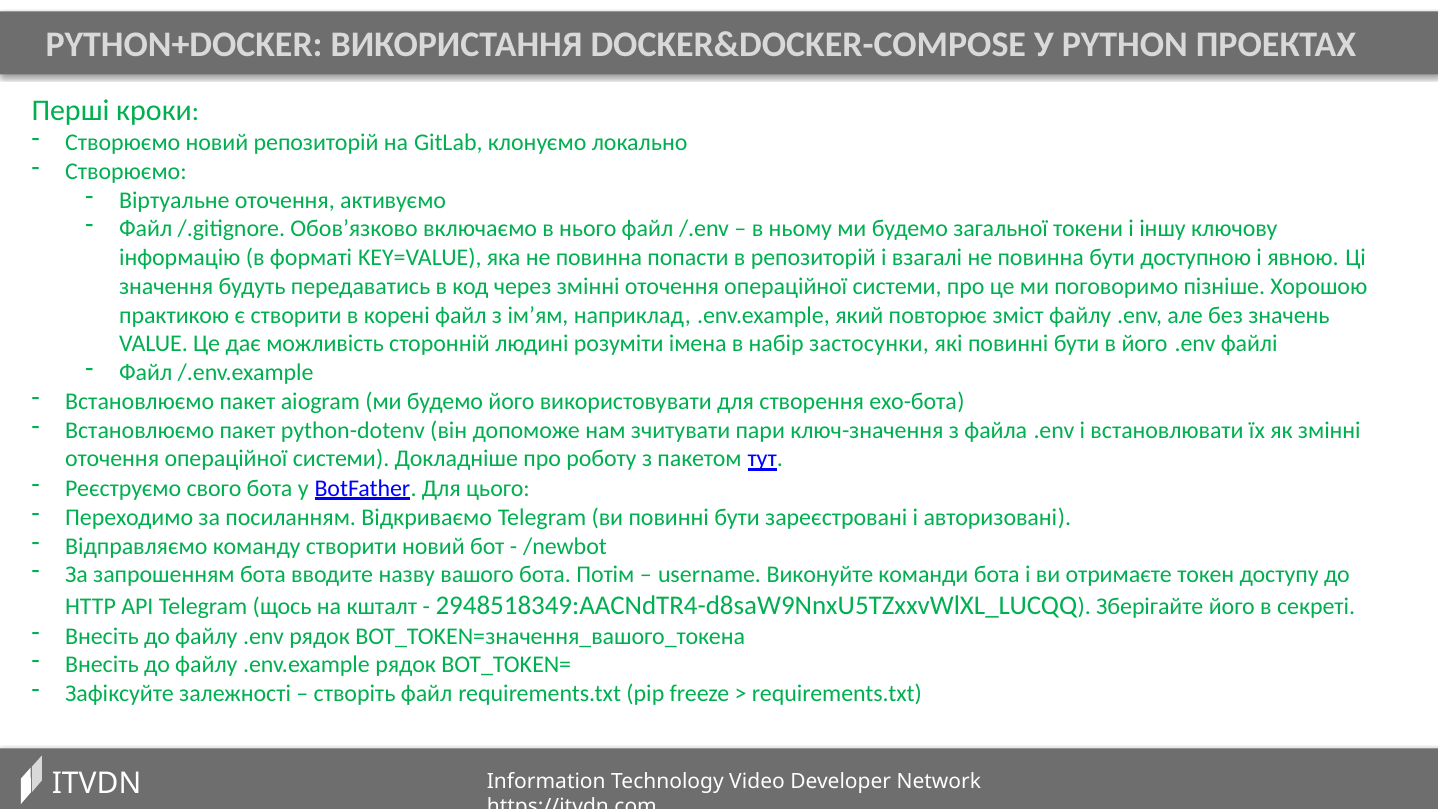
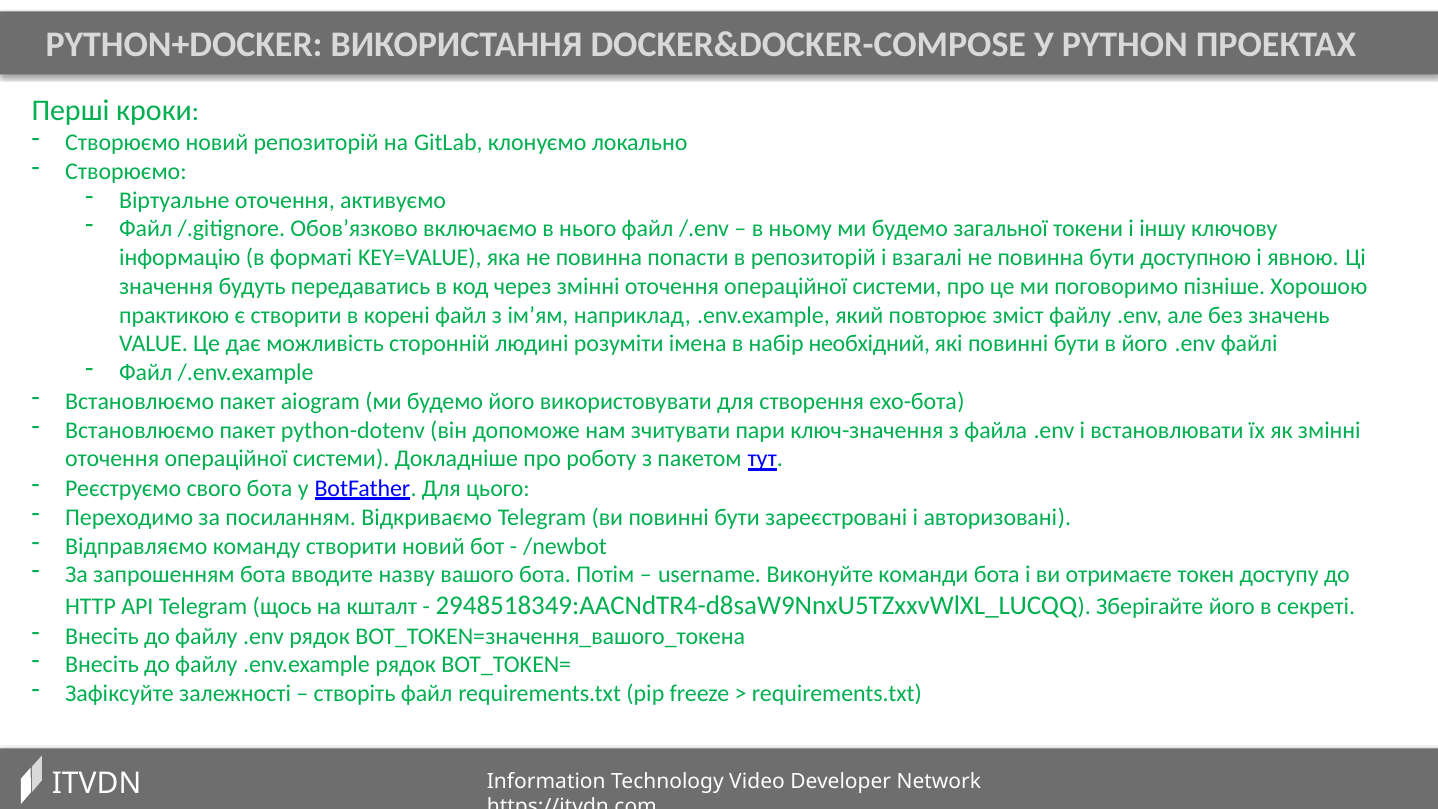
застосунки: застосунки -> необхідний (869, 344)
